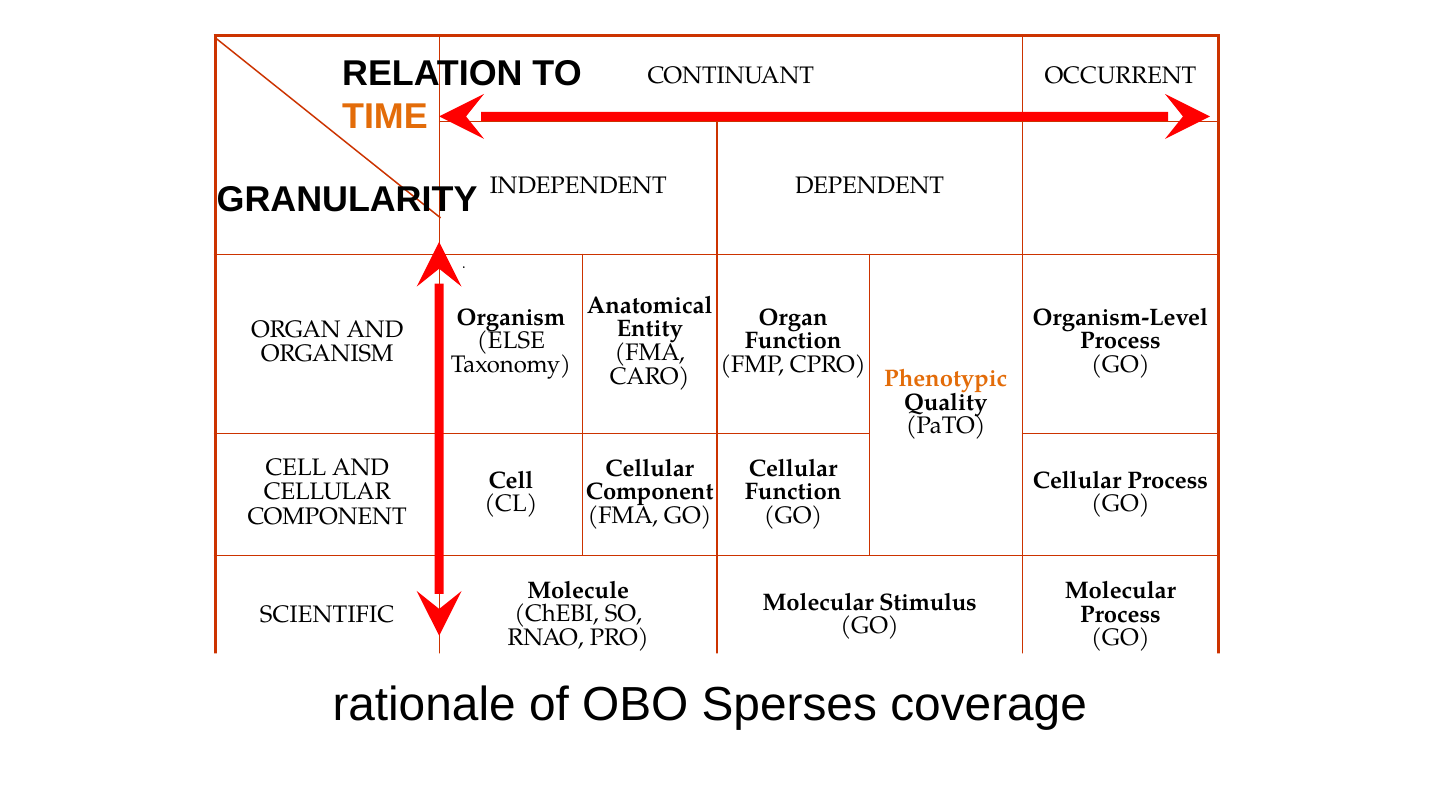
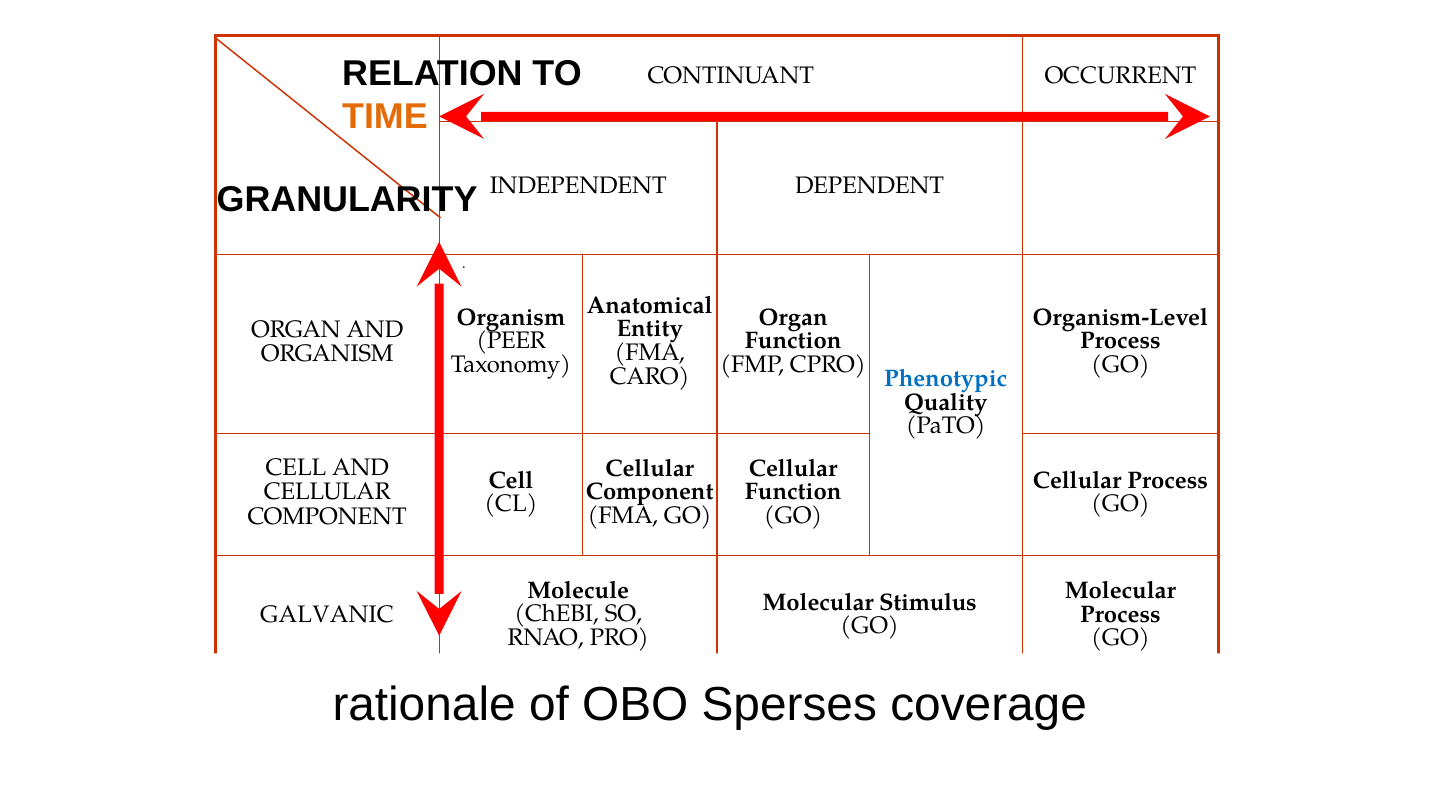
ELSE: ELSE -> PEER (511, 341)
Phenotypic colour: orange -> blue (946, 379)
SCIENTIFIC: SCIENTIFIC -> GALVANIC (327, 615)
